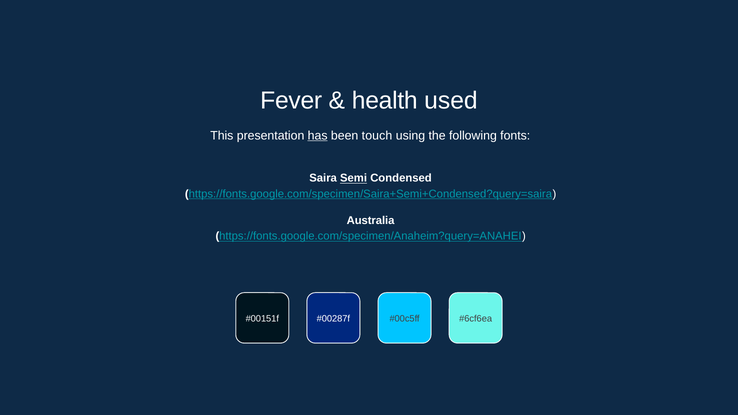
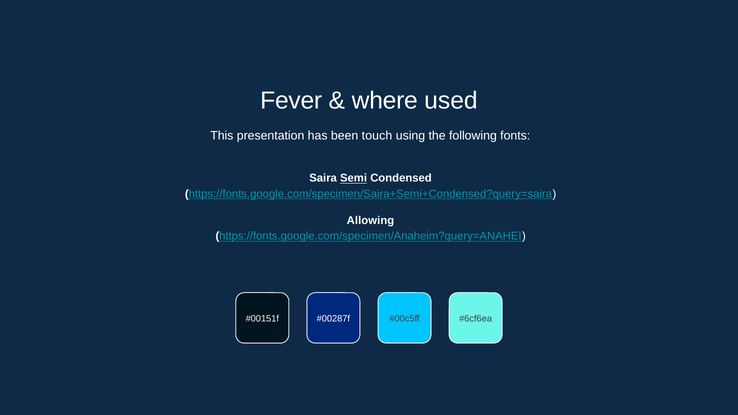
health: health -> where (385, 101)
has underline: present -> none (318, 135)
Australia: Australia -> Allowing (370, 221)
